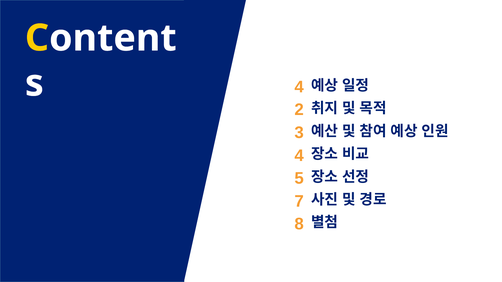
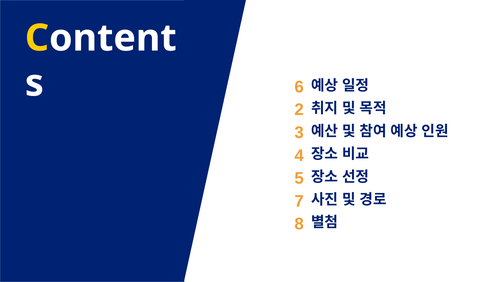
4: 4 -> 6 (299, 87)
